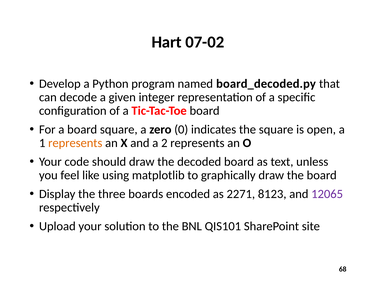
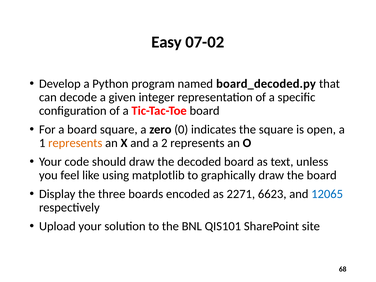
Hart: Hart -> Easy (167, 42)
8123: 8123 -> 6623 (272, 194)
12065 colour: purple -> blue (327, 194)
